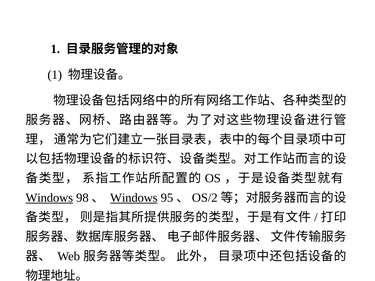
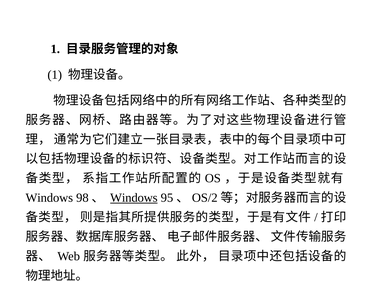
Windows underline: present -> none (49, 198)
